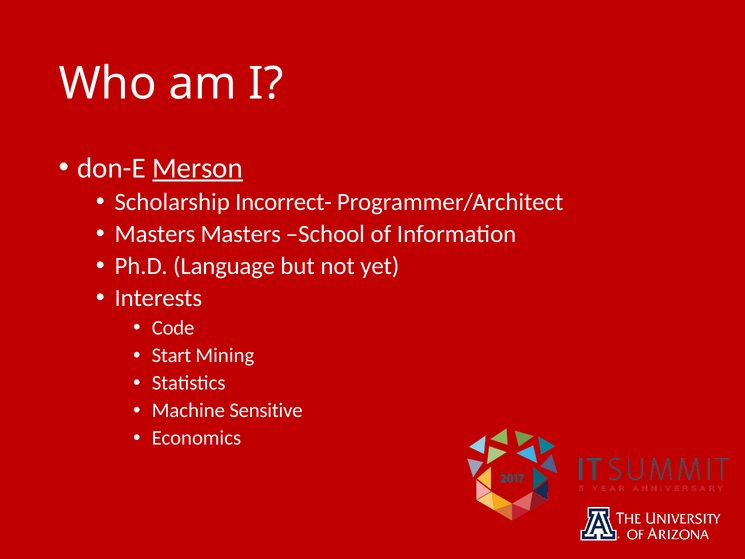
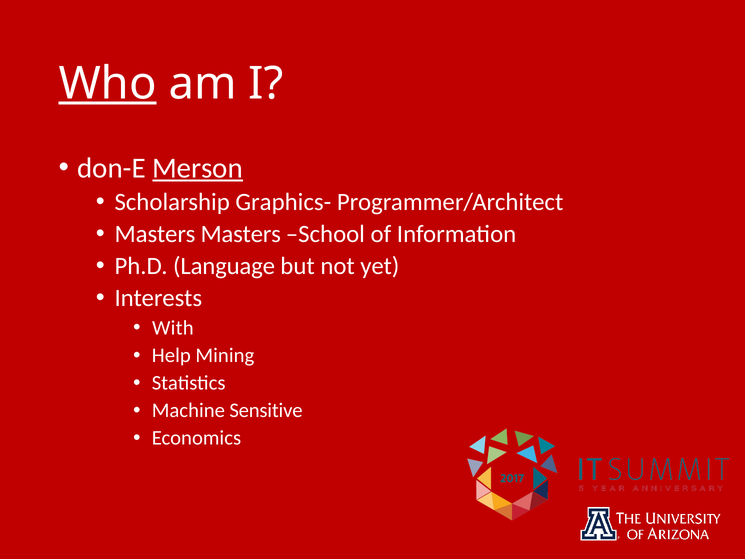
Who underline: none -> present (108, 83)
Incorrect-: Incorrect- -> Graphics- (283, 202)
Code: Code -> With (173, 328)
Start: Start -> Help (171, 355)
